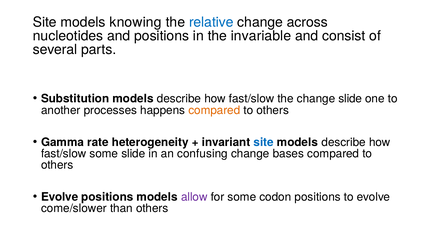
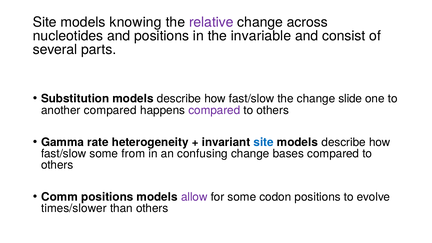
relative colour: blue -> purple (211, 22)
another processes: processes -> compared (110, 110)
compared colour: orange -> purple (214, 110)
some slide: slide -> from (133, 154)
Evolve: Evolve -> Comm (59, 197)
come/slower: come/slower -> times/slower (74, 208)
